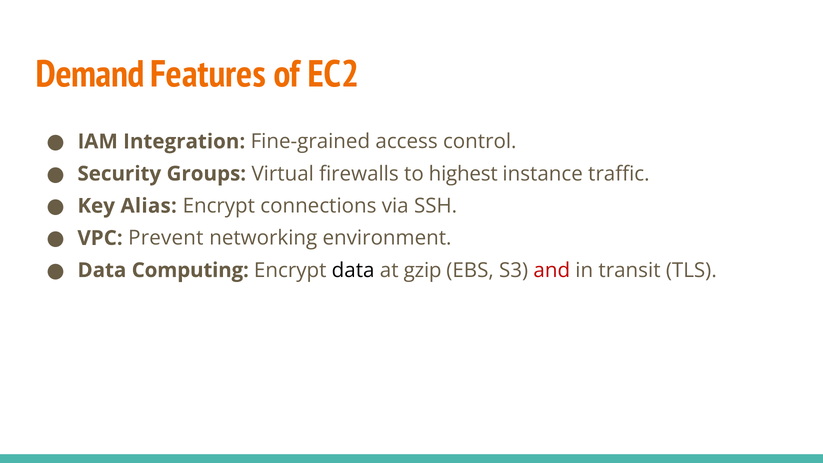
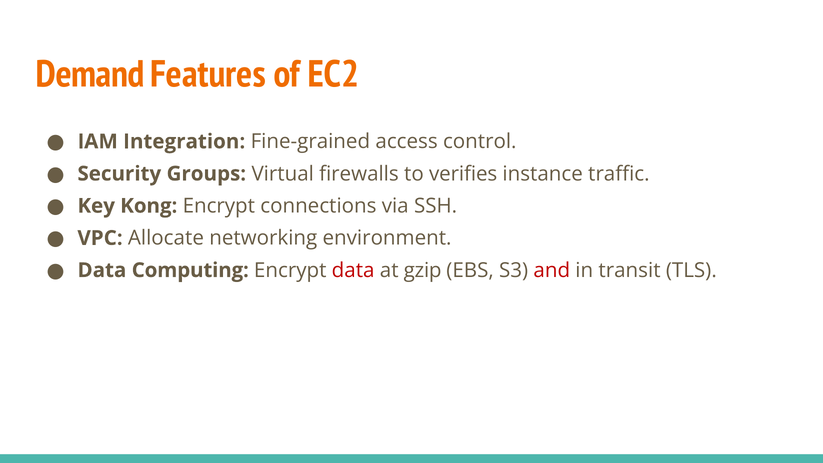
highest: highest -> verifies (463, 174)
Alias: Alias -> Kong (149, 206)
Prevent: Prevent -> Allocate (166, 238)
data colour: black -> red (353, 270)
